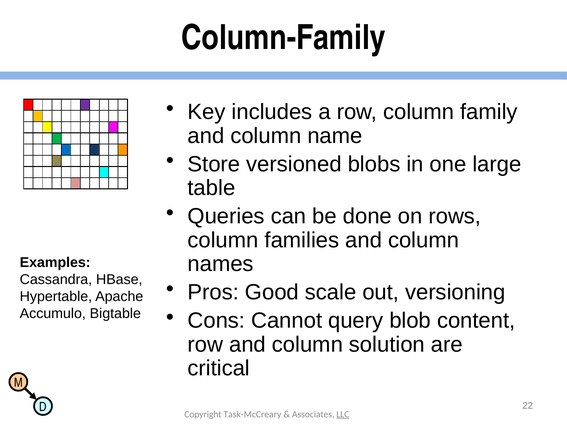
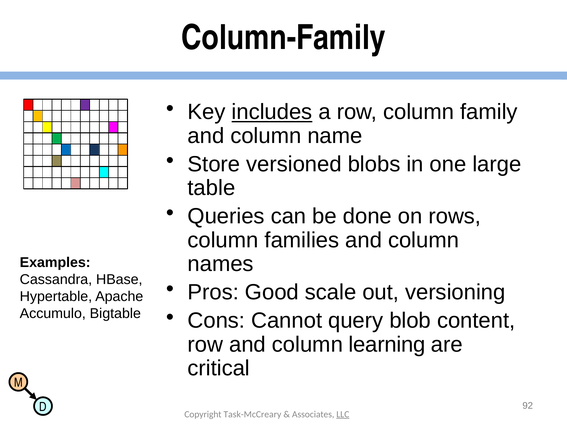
includes underline: none -> present (272, 112)
solution: solution -> learning (387, 345)
22: 22 -> 92 (528, 406)
